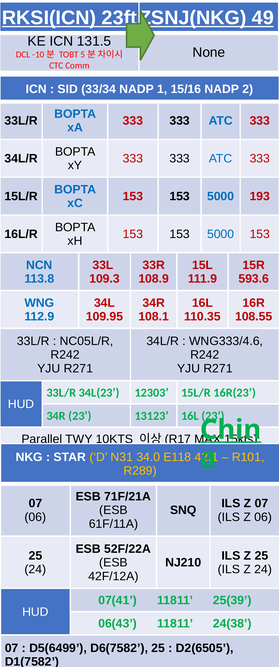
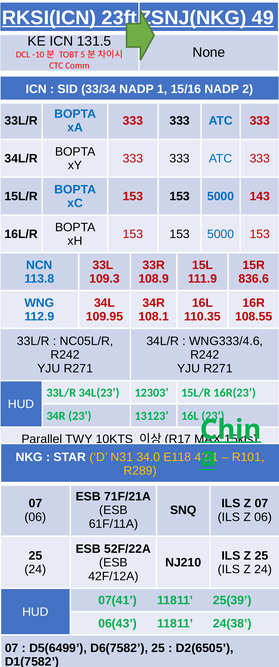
193: 193 -> 143 (260, 196)
593.6: 593.6 -> 836.6 (254, 279)
